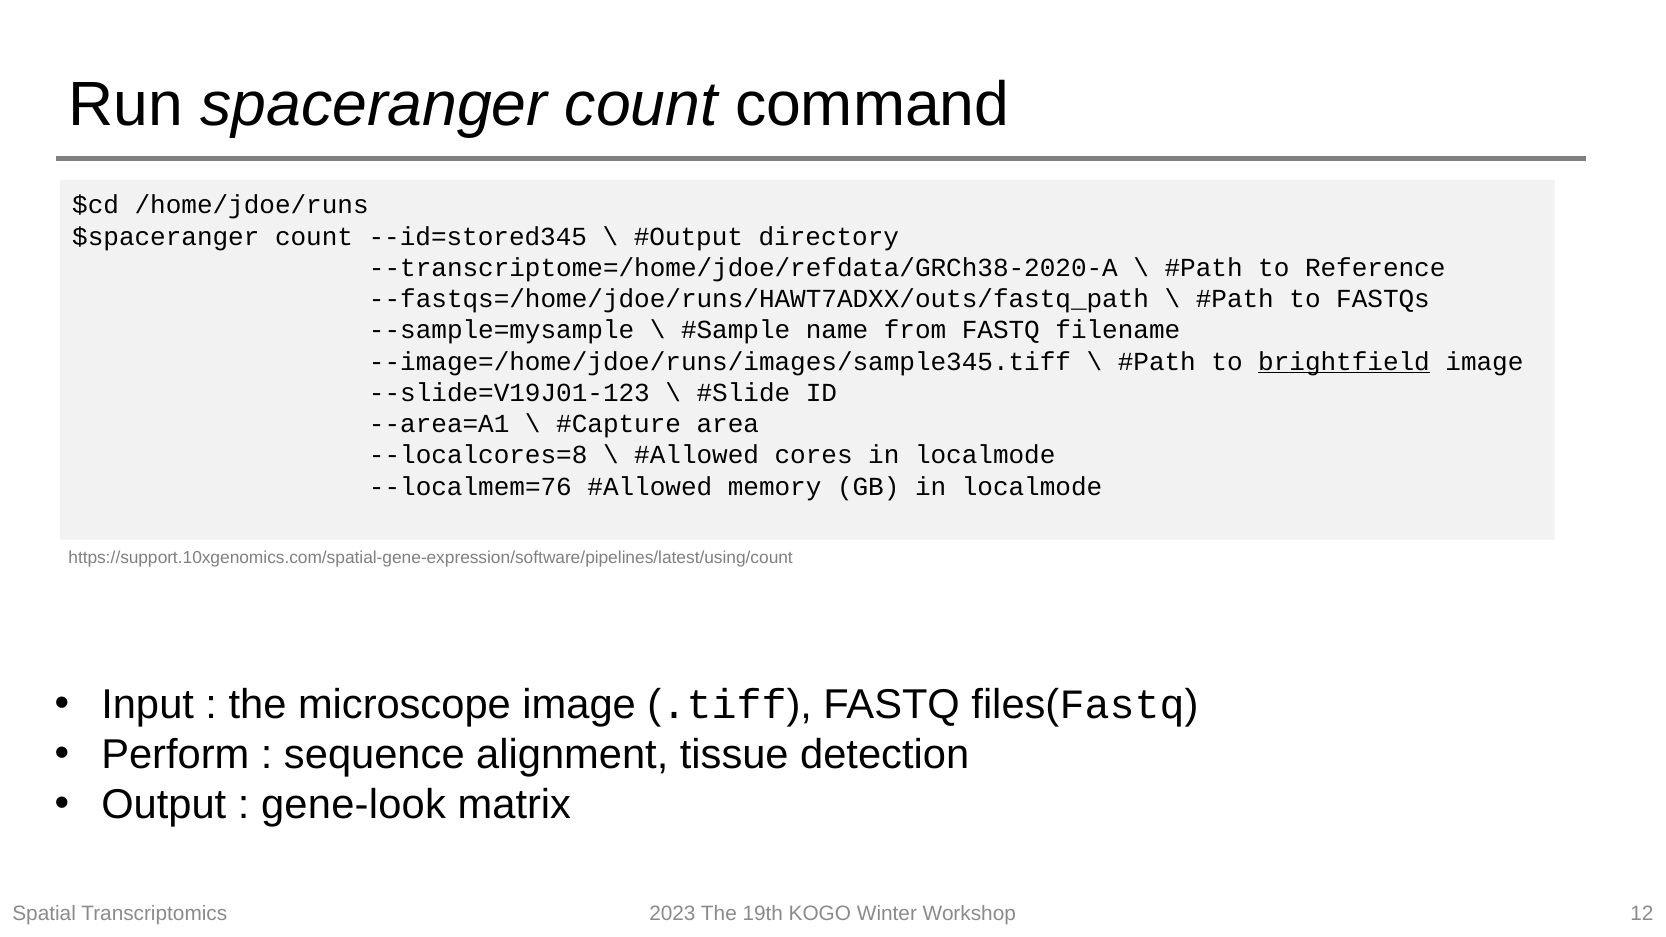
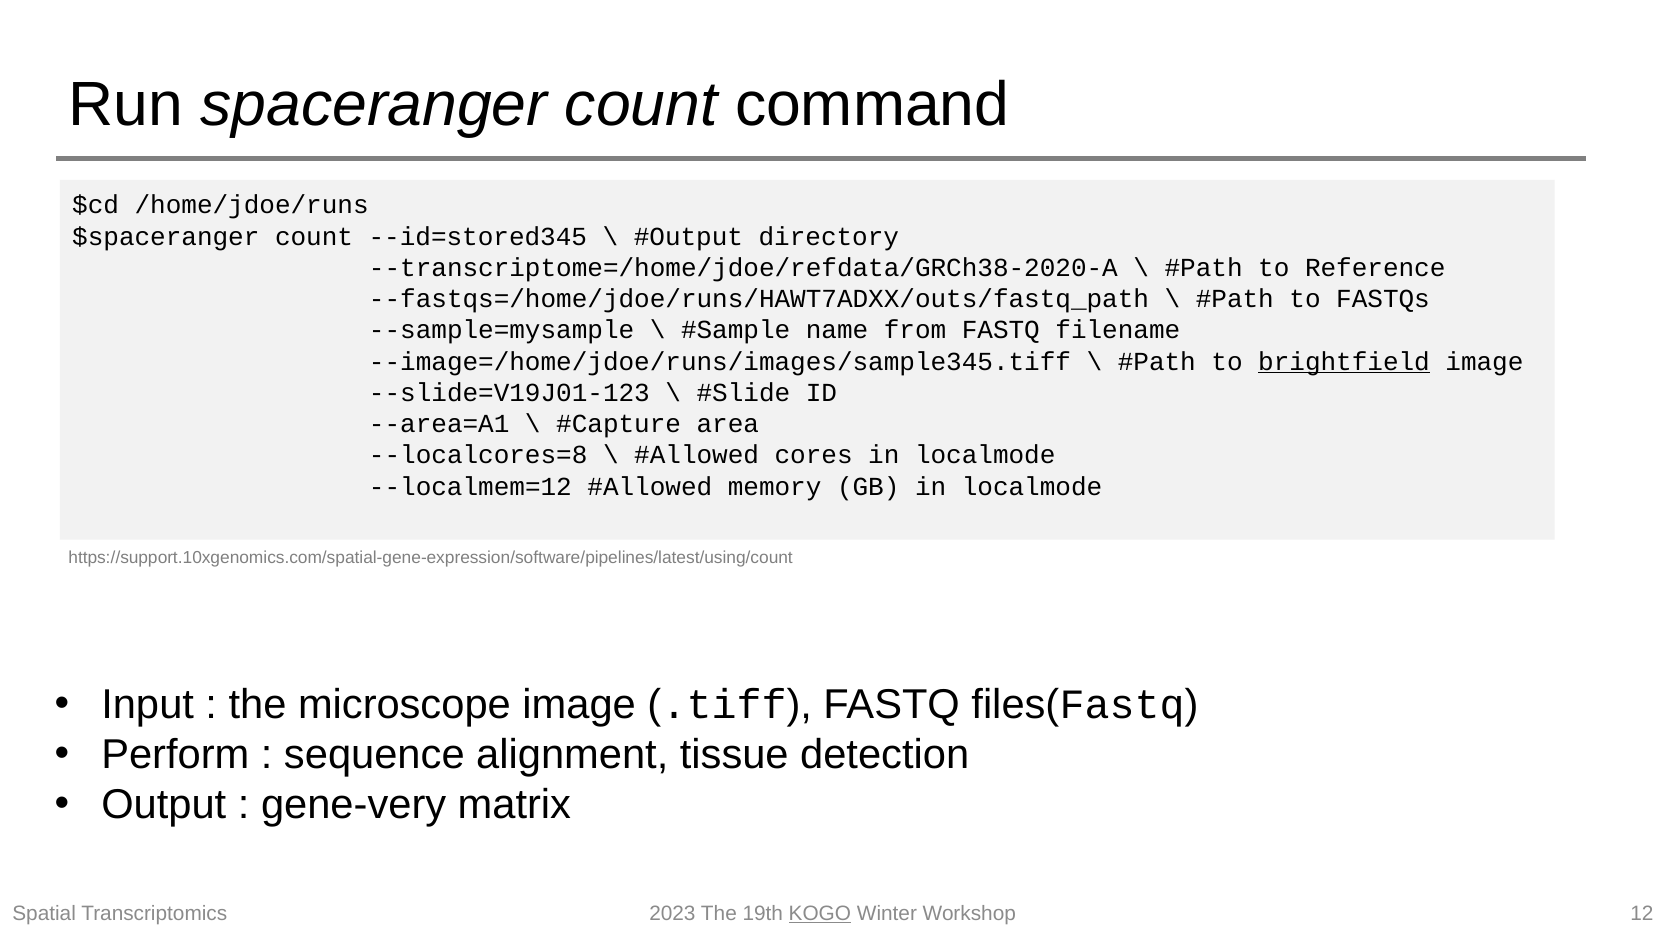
--localmem=76: --localmem=76 -> --localmem=12 (470, 486)
gene-look: gene-look -> gene-very (354, 805)
KOGO underline: none -> present (820, 914)
